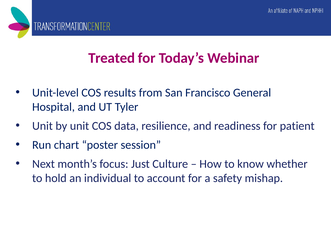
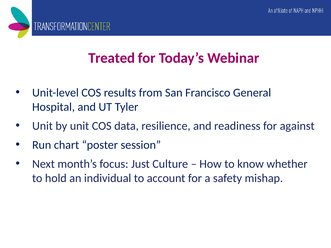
patient: patient -> against (297, 126)
